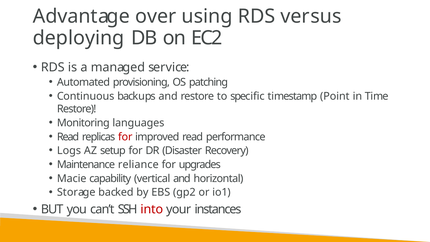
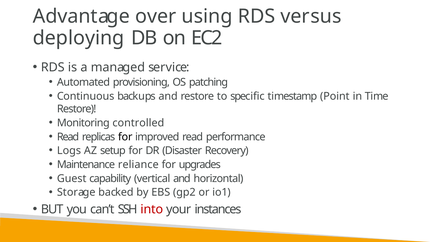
languages: languages -> controlled (138, 123)
for colour: red -> black (125, 137)
Macie: Macie -> Guest (72, 178)
